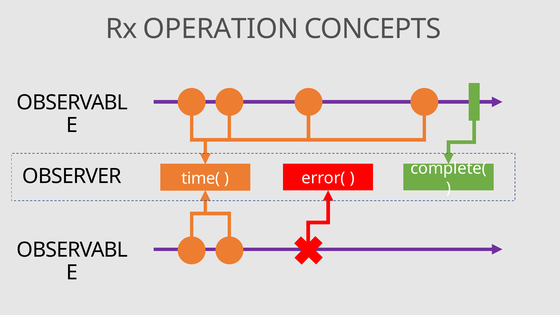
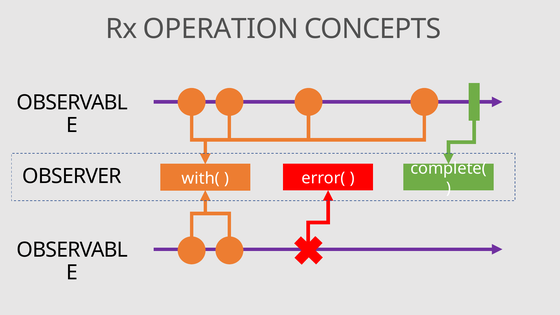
time(: time( -> with( (201, 178)
